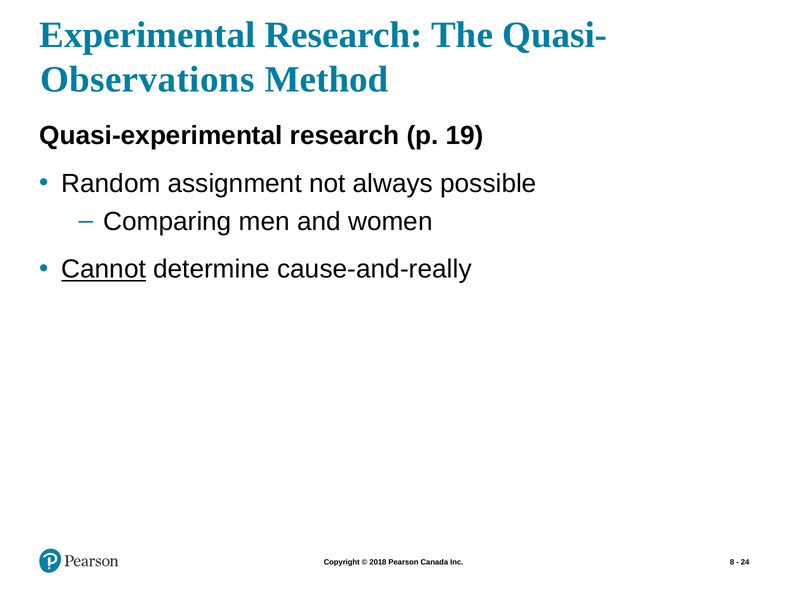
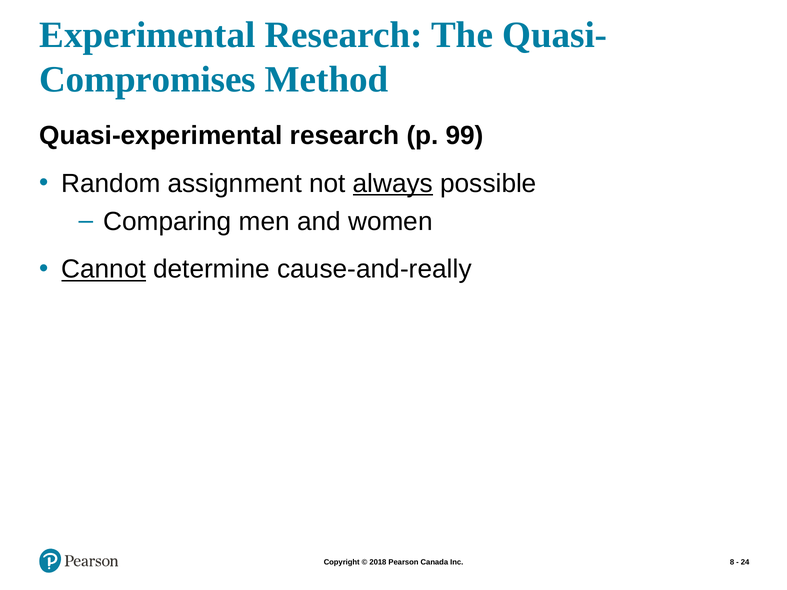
Observations: Observations -> Compromises (148, 79)
19: 19 -> 99 (465, 136)
always underline: none -> present (393, 184)
